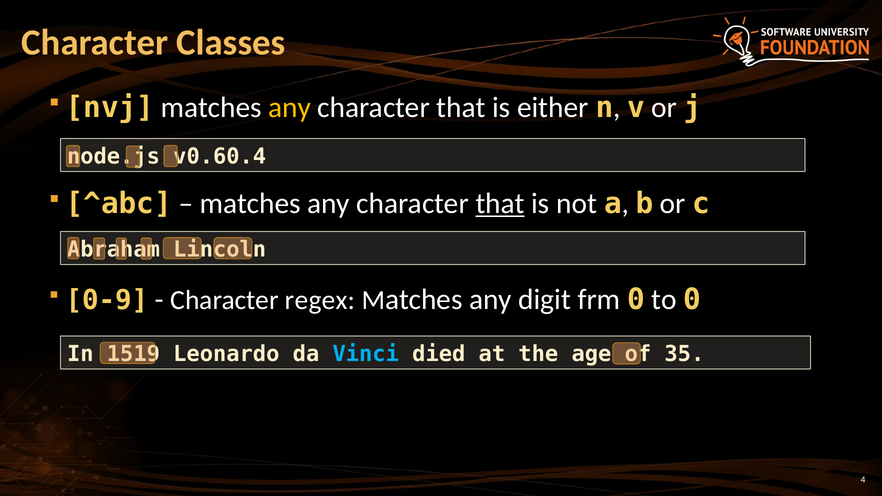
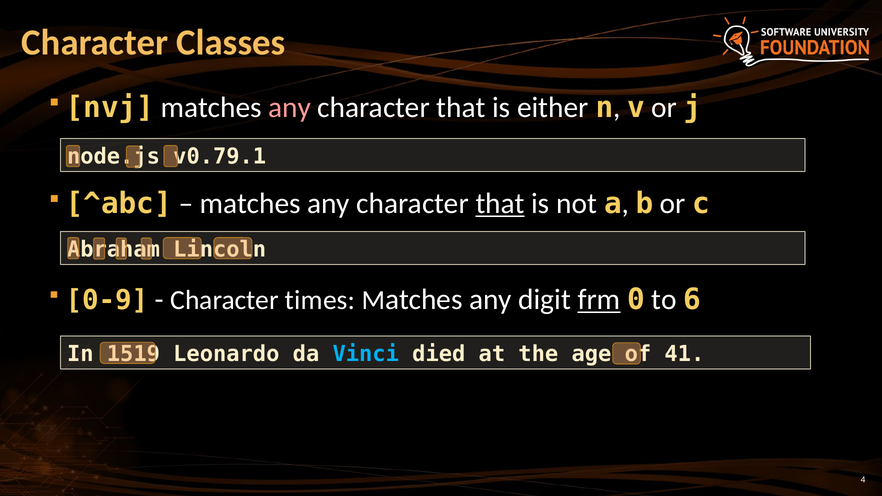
any colour: yellow -> pink (290, 107)
v0.60.4: v0.60.4 -> v0.79.1 (220, 157)
regex: regex -> times (320, 300)
frm underline: none -> present (599, 300)
to 0: 0 -> 6 (692, 300)
35: 35 -> 41 (684, 354)
